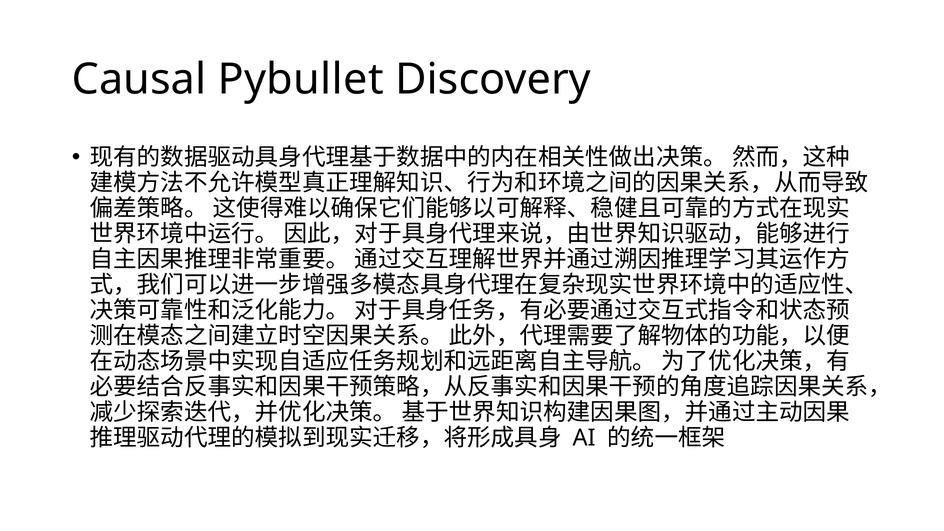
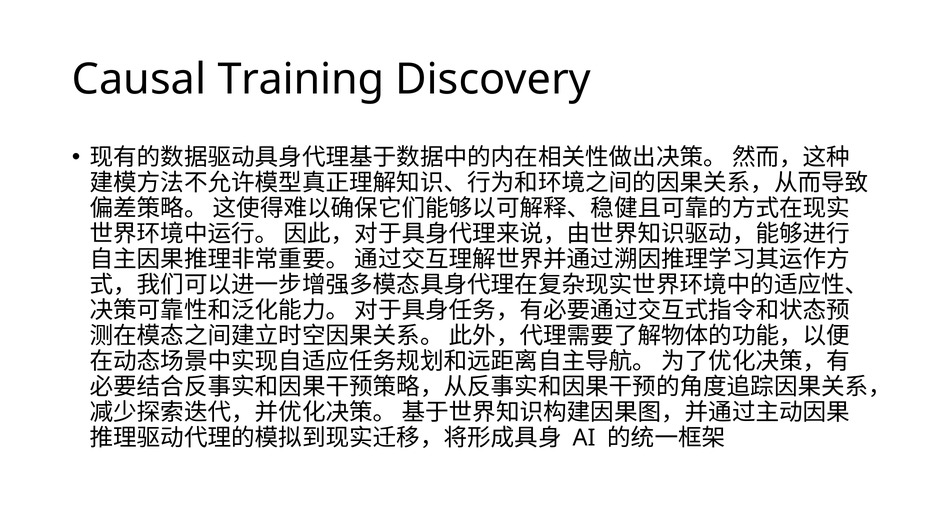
Pybullet: Pybullet -> Training (301, 79)
